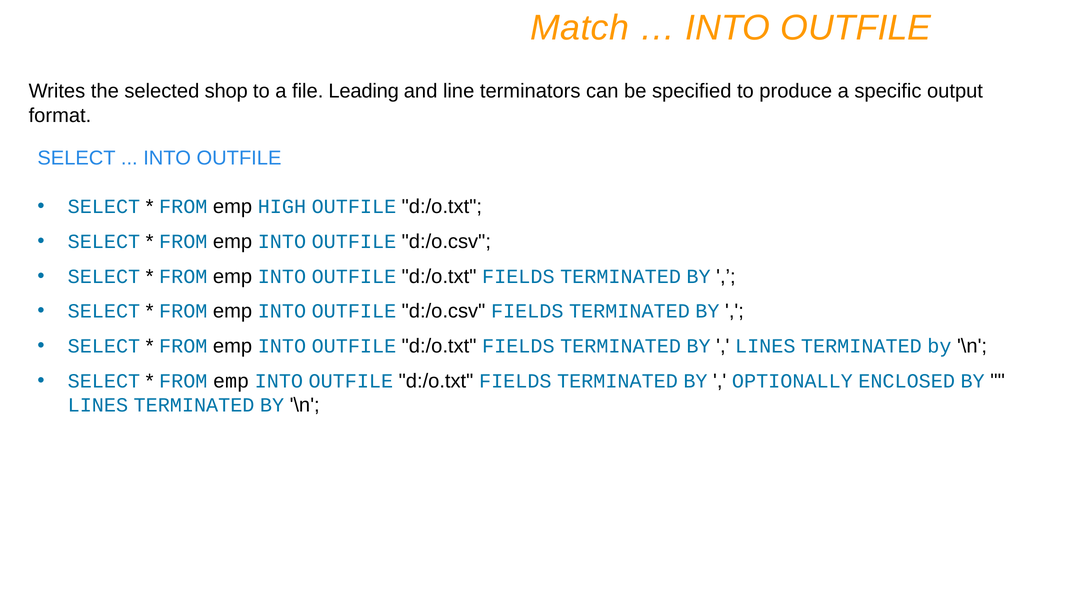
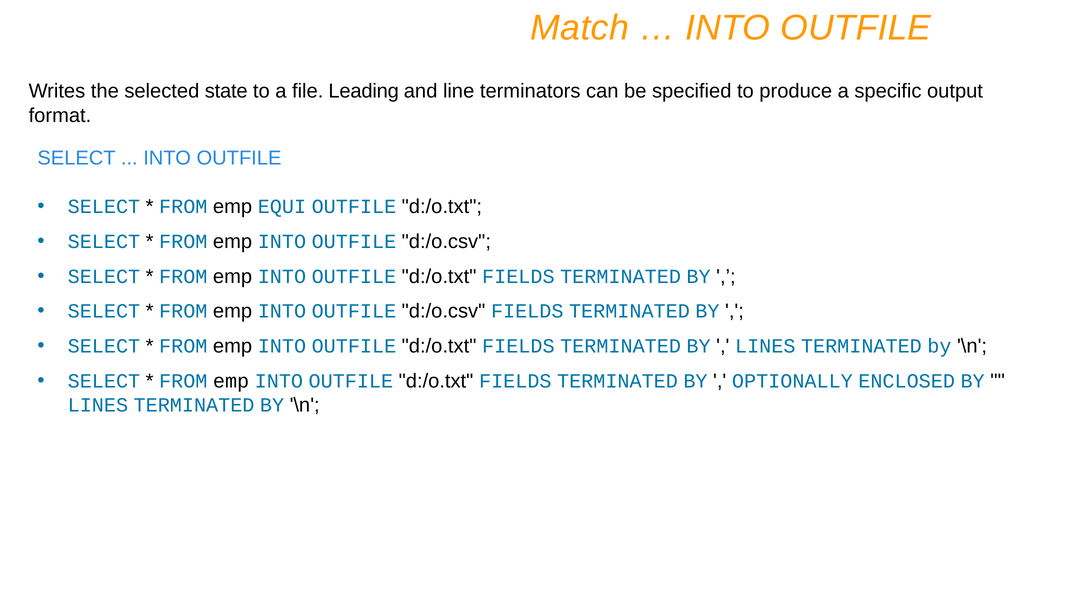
shop: shop -> state (226, 91)
HIGH: HIGH -> EQUI (282, 207)
